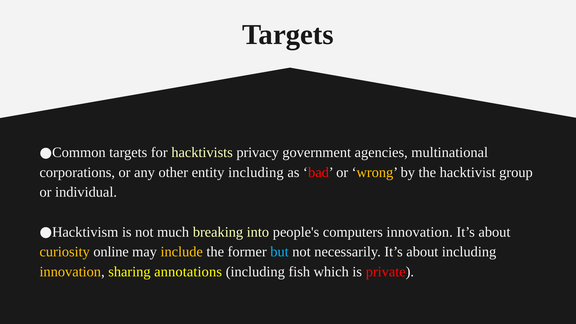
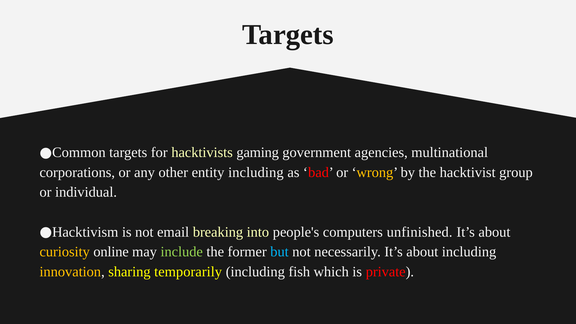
privacy: privacy -> gaming (258, 152)
much: much -> email (173, 232)
computers innovation: innovation -> unfinished (420, 232)
include colour: yellow -> light green (182, 252)
annotations: annotations -> temporarily (188, 272)
